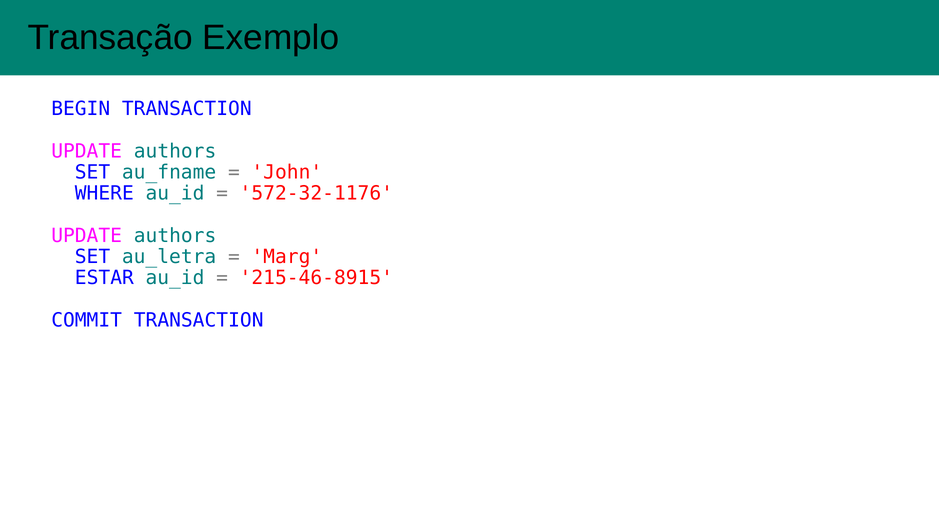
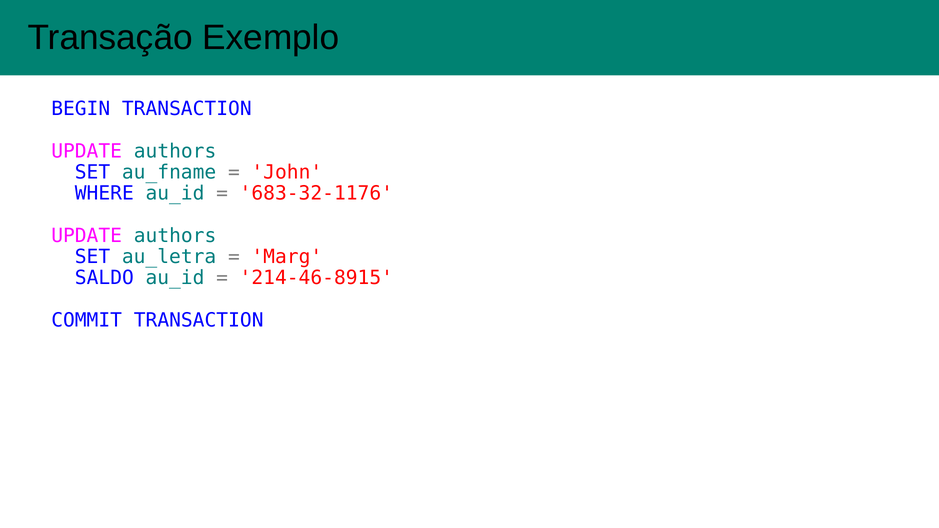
572-32-1176: 572-32-1176 -> 683-32-1176 (316, 194)
ESTAR: ESTAR -> SALDO (104, 278)
215-46-8915: 215-46-8915 -> 214-46-8915 (316, 278)
